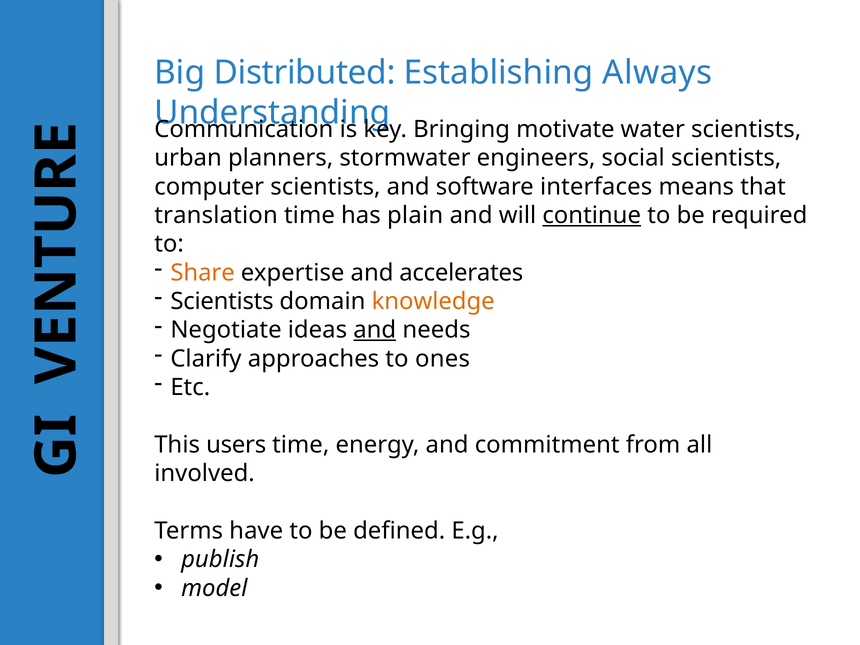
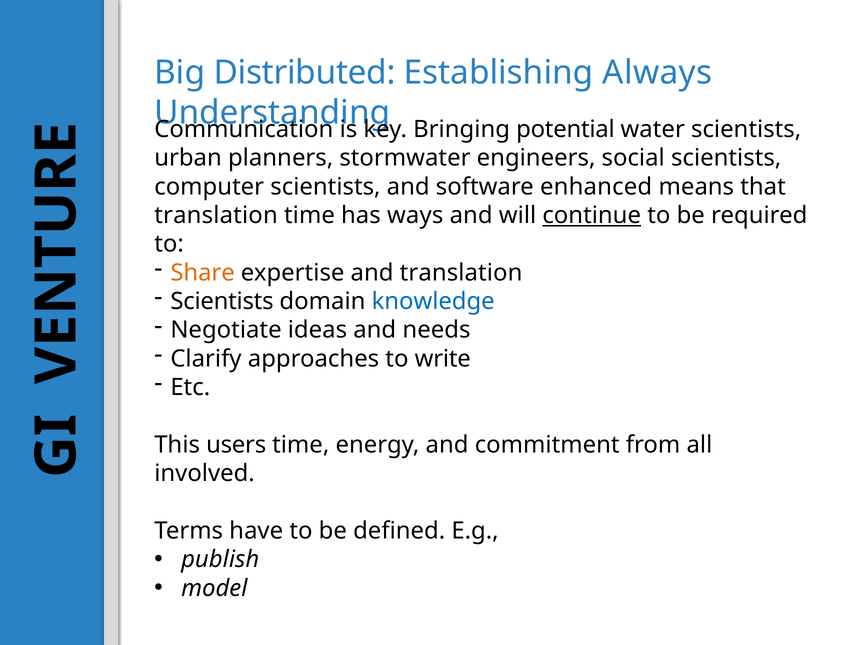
motivate: motivate -> potential (565, 129)
interfaces: interfaces -> enhanced (596, 187)
plain: plain -> ways (415, 215)
and accelerates: accelerates -> translation (461, 273)
knowledge colour: orange -> blue (433, 301)
and underline: present -> none (375, 330)
ones: ones -> write (443, 359)
